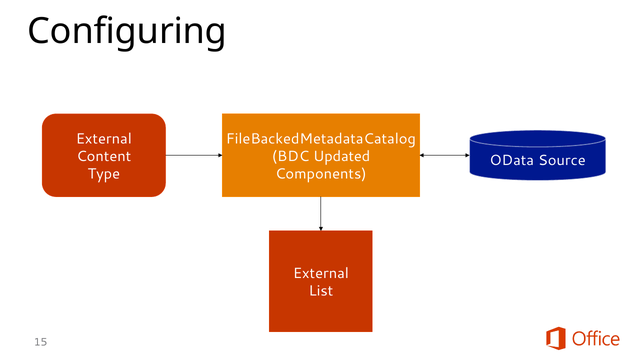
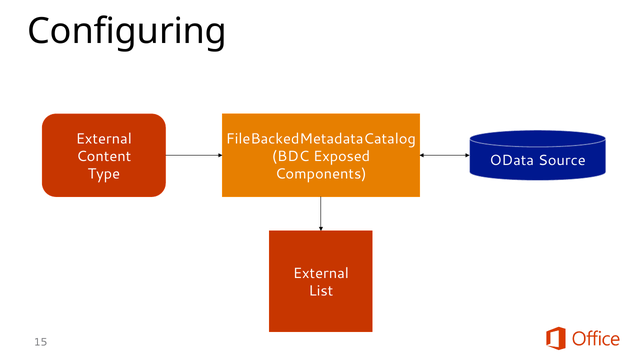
Updated: Updated -> Exposed (342, 156)
